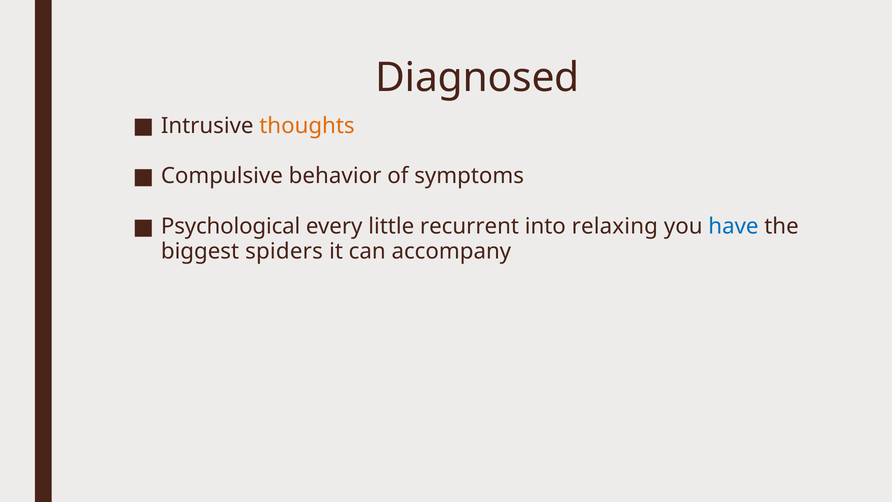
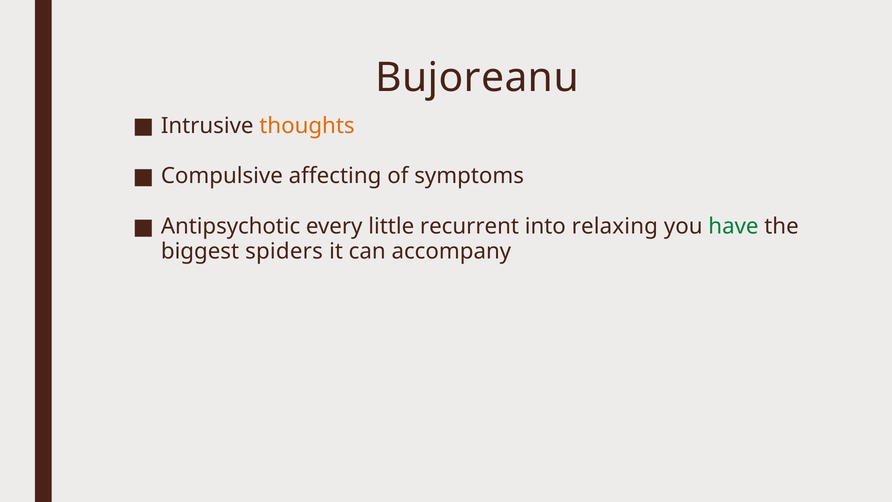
Diagnosed: Diagnosed -> Bujoreanu (477, 78)
behavior: behavior -> affecting (335, 176)
Psychological: Psychological -> Antipsychotic (231, 226)
have colour: blue -> green (733, 226)
